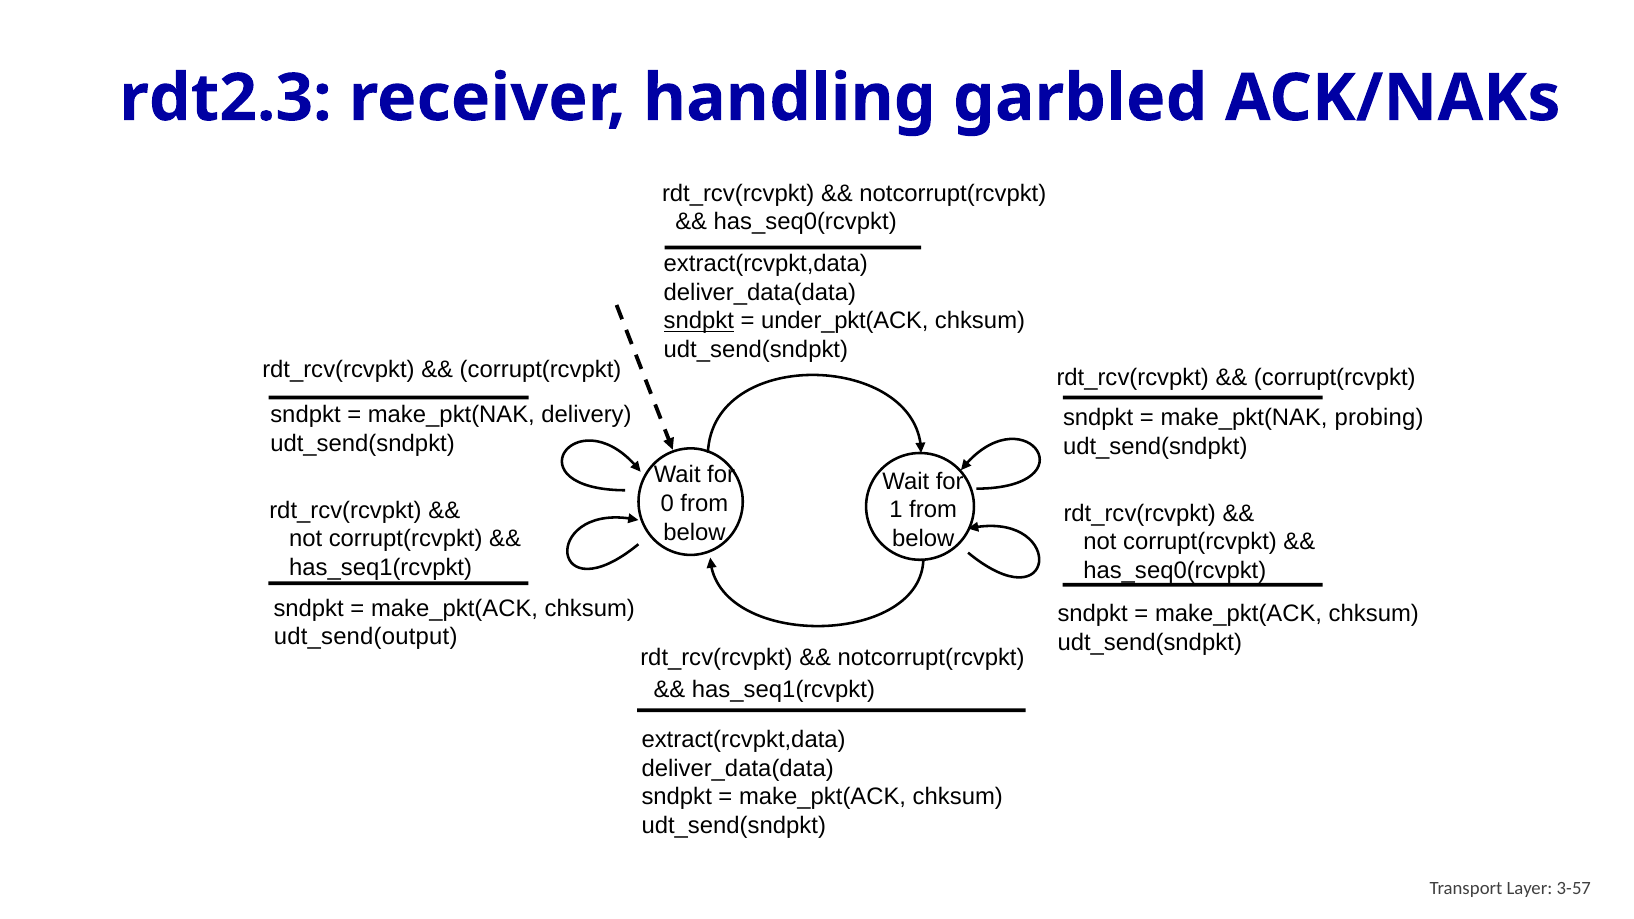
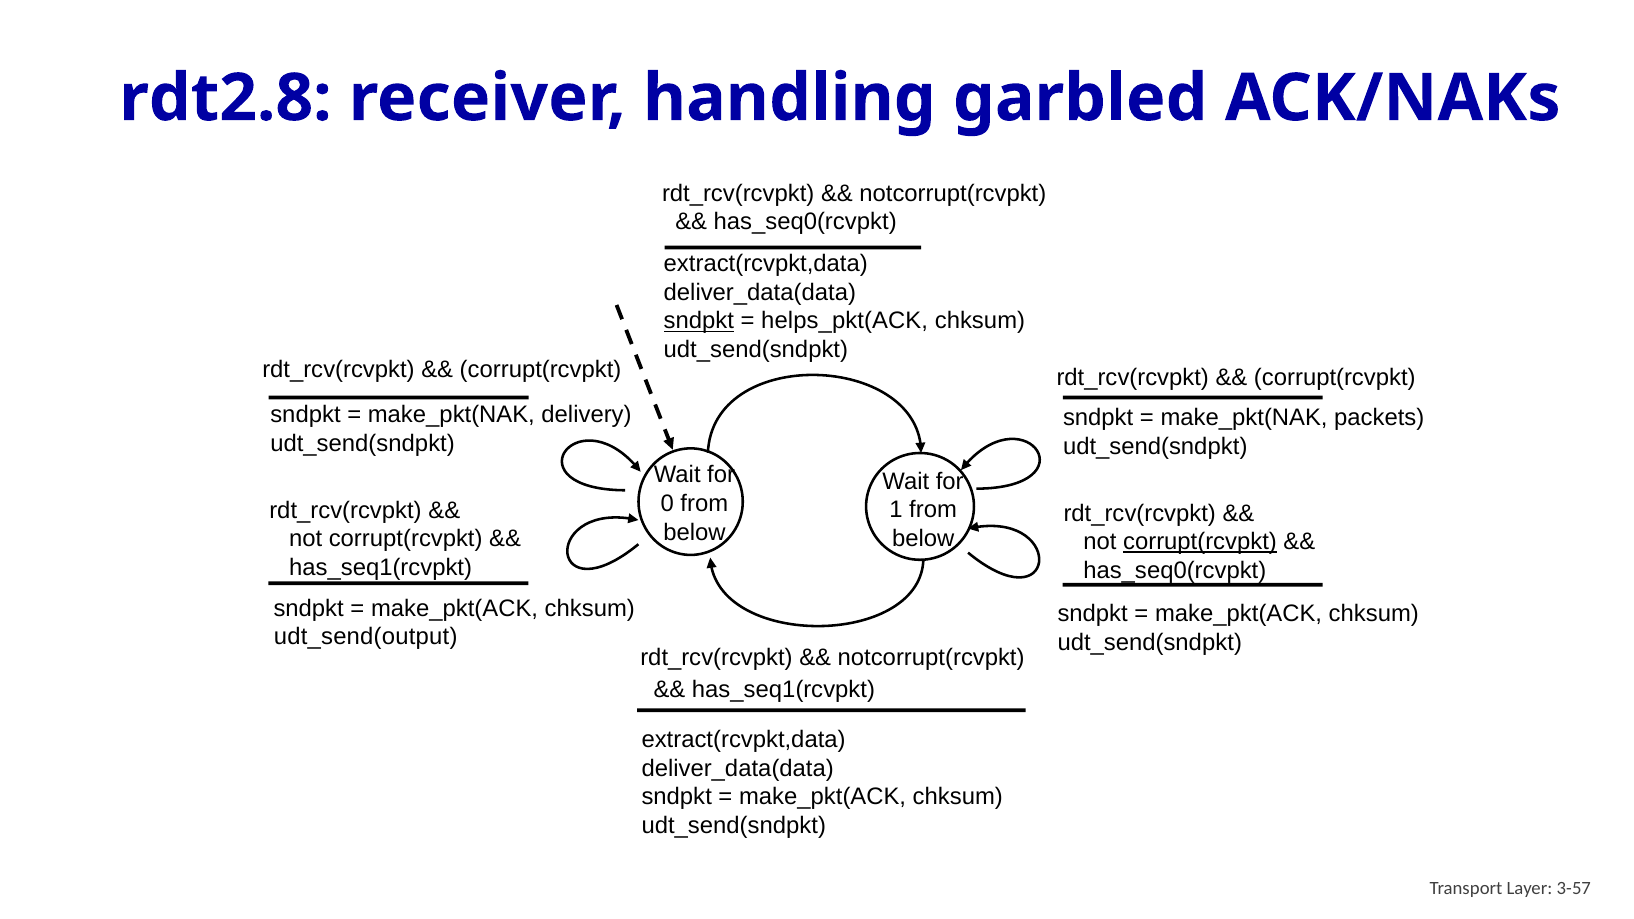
rdt2.3: rdt2.3 -> rdt2.8 (226, 98)
under_pkt(ACK: under_pkt(ACK -> helps_pkt(ACK (845, 321)
probing: probing -> packets (1379, 418)
corrupt(rcvpkt underline: none -> present (1200, 542)
